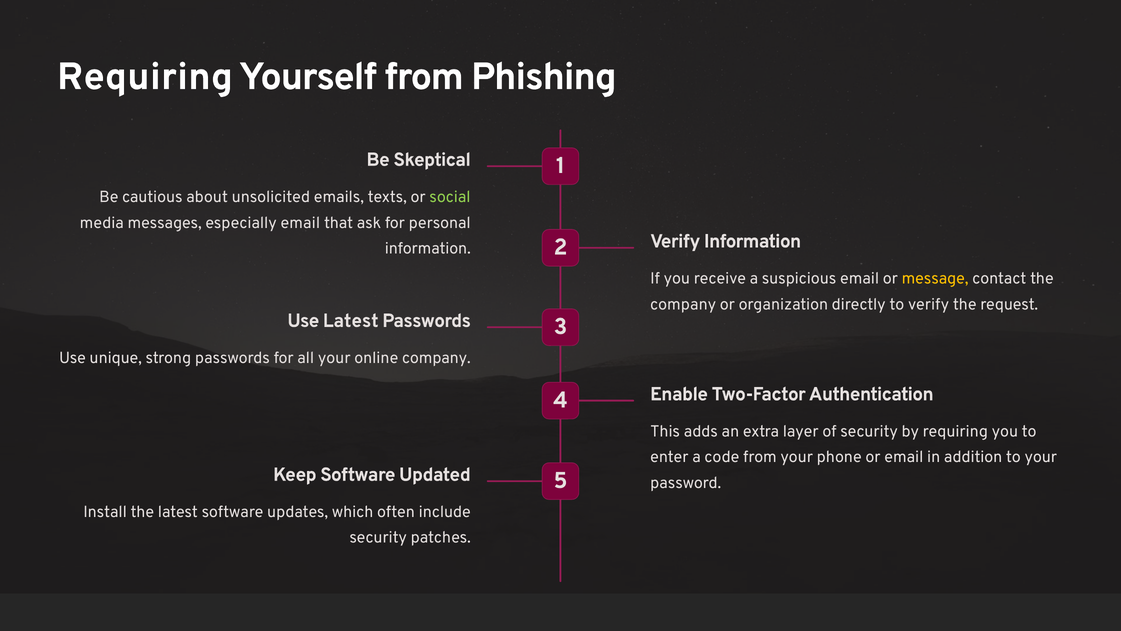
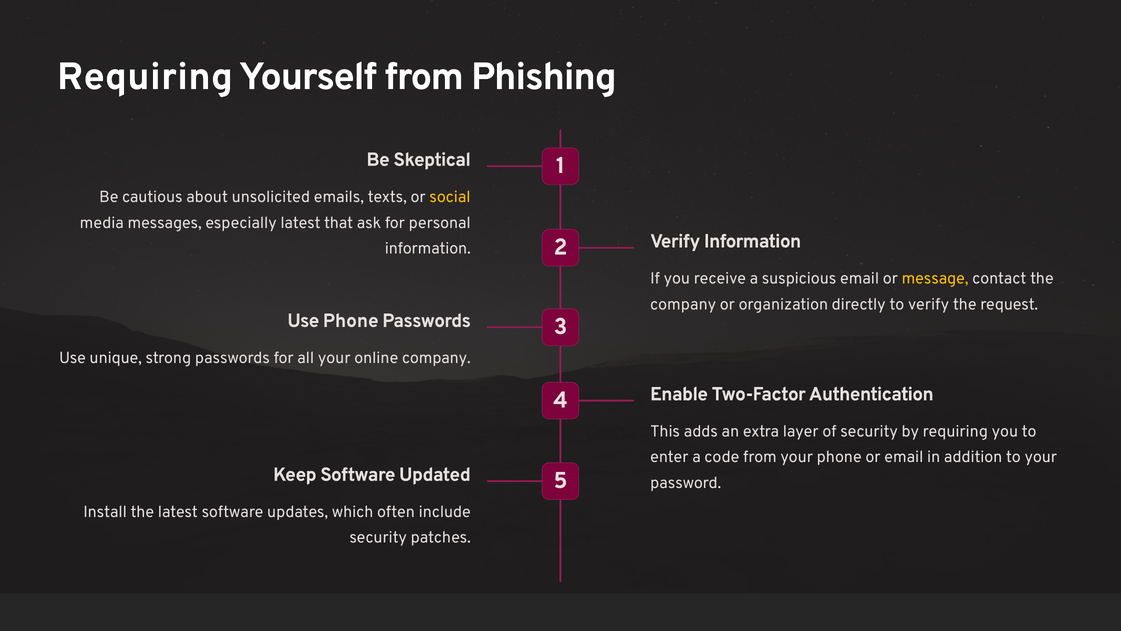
social colour: light green -> yellow (450, 197)
especially email: email -> latest (301, 223)
Use Latest: Latest -> Phone (351, 320)
